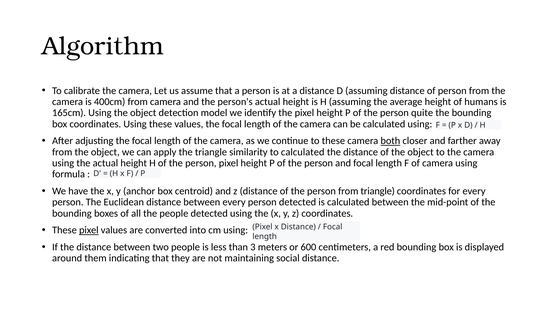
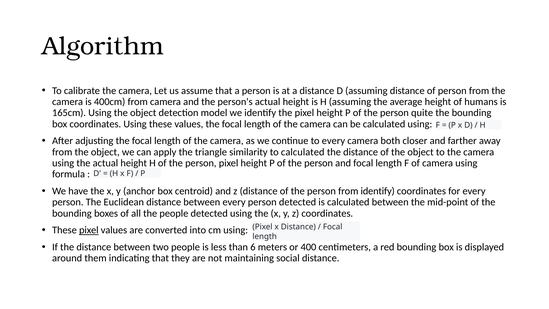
to these: these -> every (333, 141)
both underline: present -> none (390, 141)
from triangle: triangle -> identify (378, 191)
3: 3 -> 6 (253, 247)
600: 600 -> 400 (308, 247)
